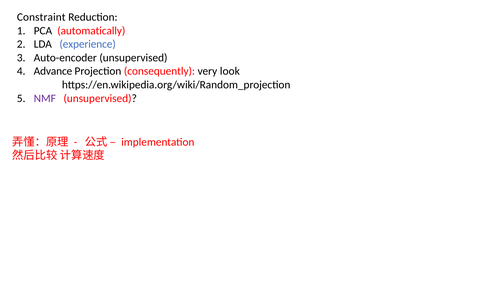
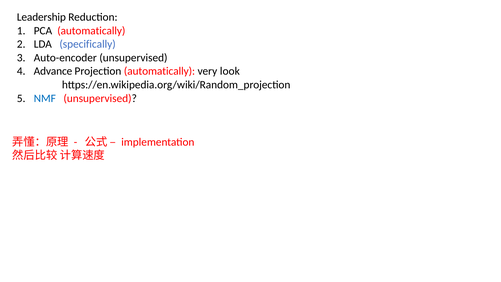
Constraint: Constraint -> Leadership (41, 17)
experience: experience -> specifically (88, 44)
Projection consequently: consequently -> automatically (159, 71)
NMF colour: purple -> blue (45, 98)
